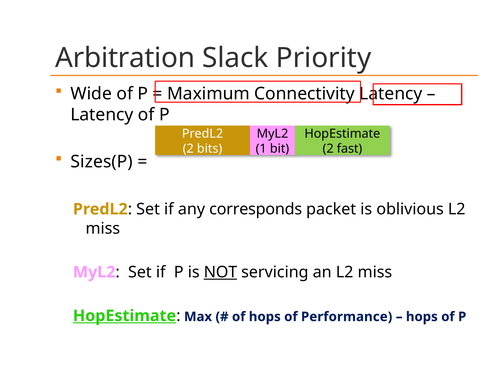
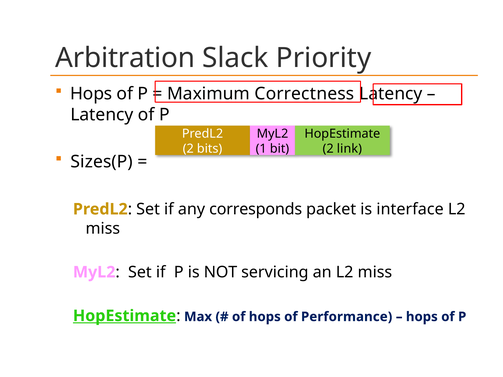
Wide: Wide -> Hops (91, 94)
Connectivity: Connectivity -> Correctness (304, 94)
fast: fast -> link (349, 149)
oblivious: oblivious -> interface (410, 209)
NOT underline: present -> none (221, 272)
